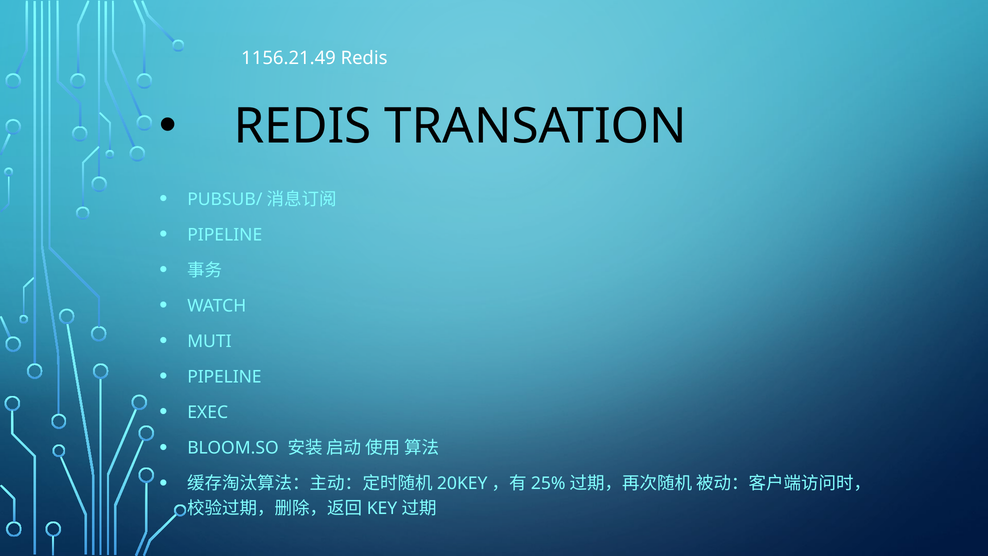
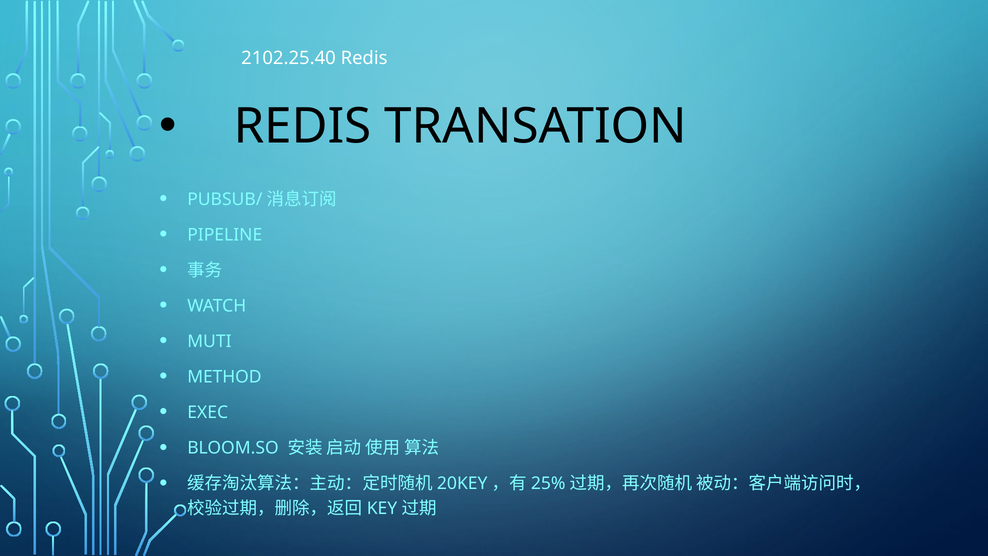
1156.21.49: 1156.21.49 -> 2102.25.40 (289, 58)
PIPELINE: PIPELINE -> METHOD (224, 377)
